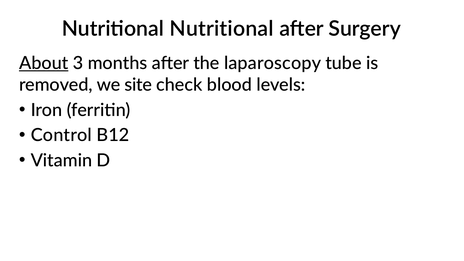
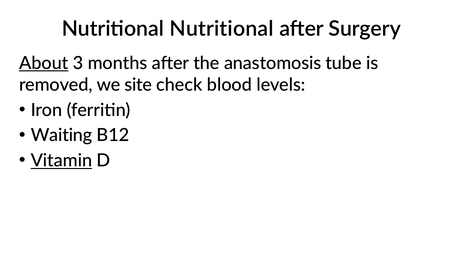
laparoscopy: laparoscopy -> anastomosis (273, 63)
Control: Control -> Waiting (61, 135)
Vitamin underline: none -> present (61, 161)
